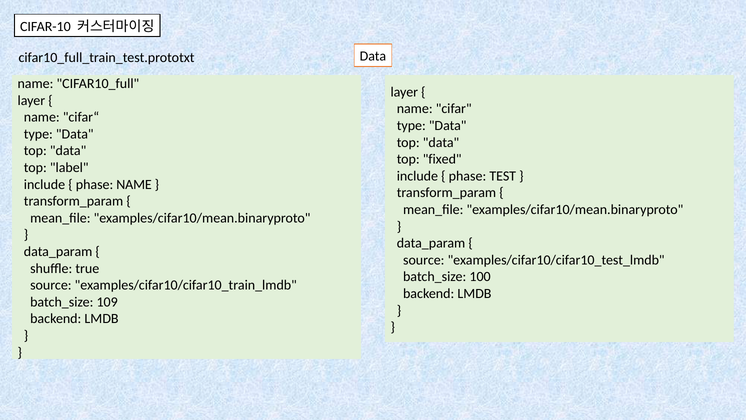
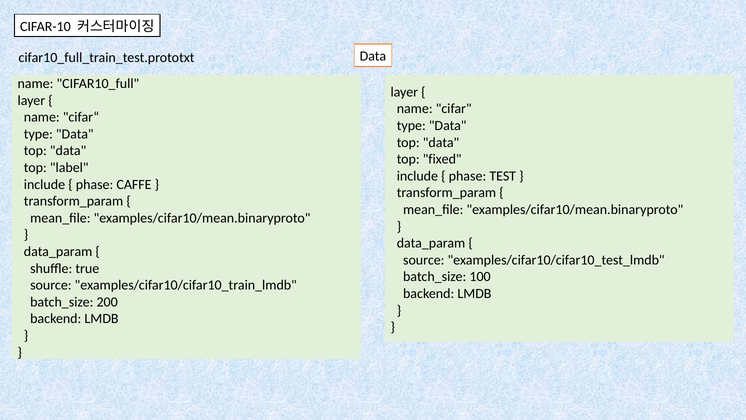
phase NAME: NAME -> CAFFE (134, 184)
109: 109 -> 200 (107, 302)
